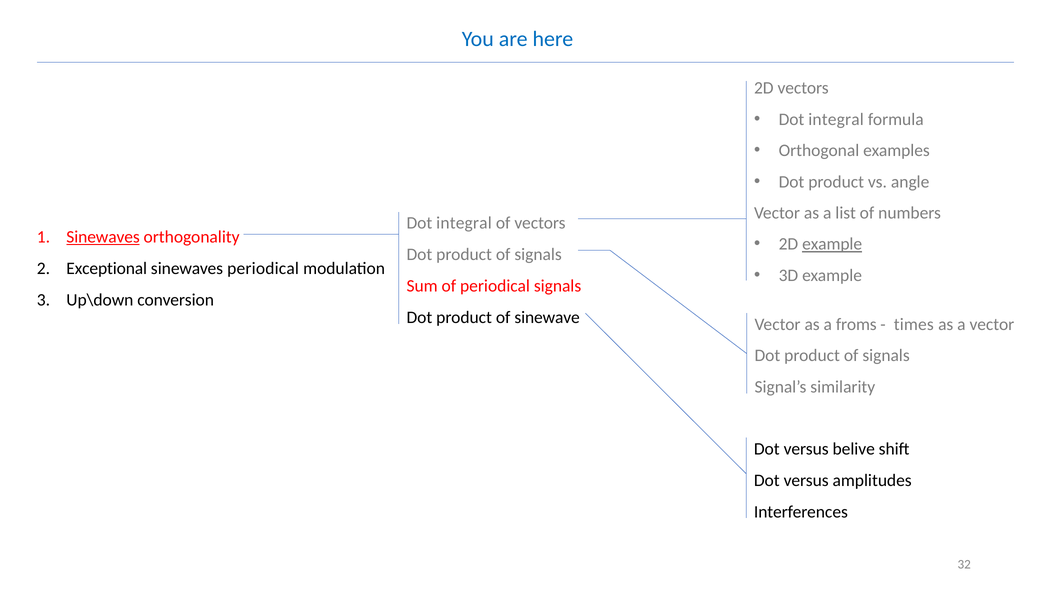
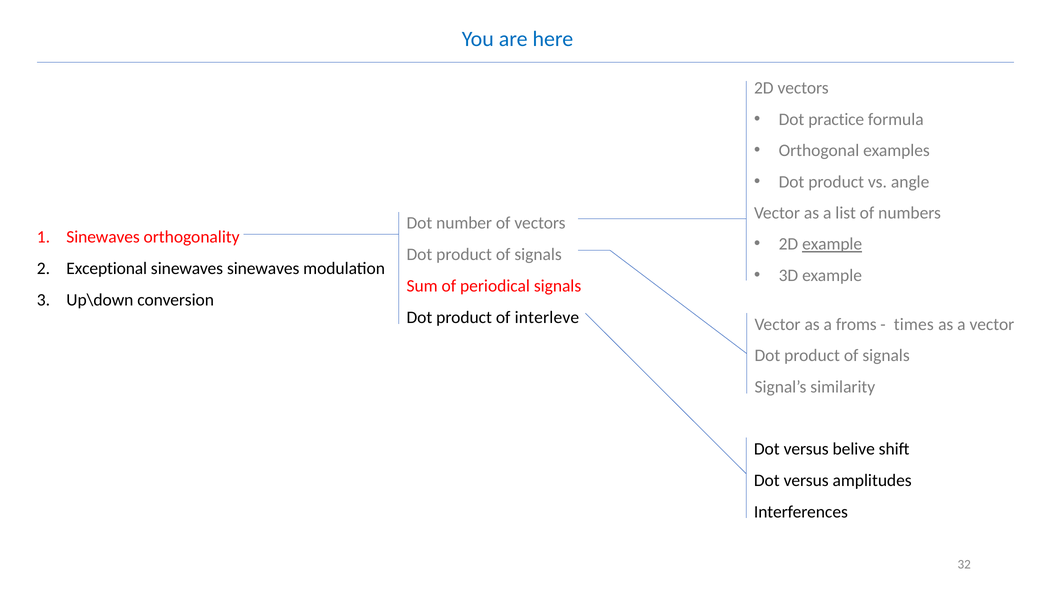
integral: integral -> practice (836, 119)
integral: integral -> number (464, 223)
Sinewaves underline: present -> none (103, 237)
sinewaves periodical: periodical -> sinewaves (263, 268)
sinewave: sinewave -> interleve (547, 318)
